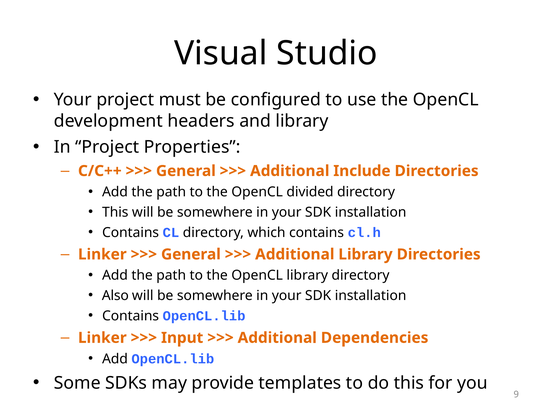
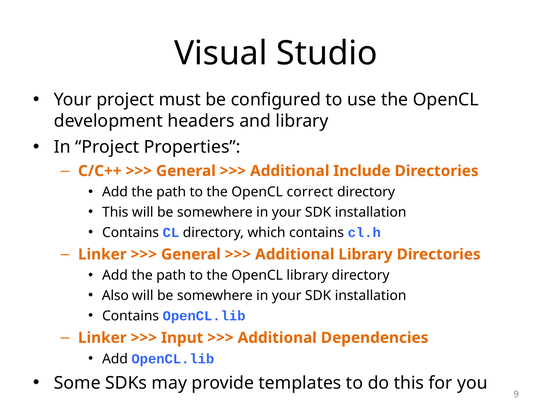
divided: divided -> correct (310, 192)
